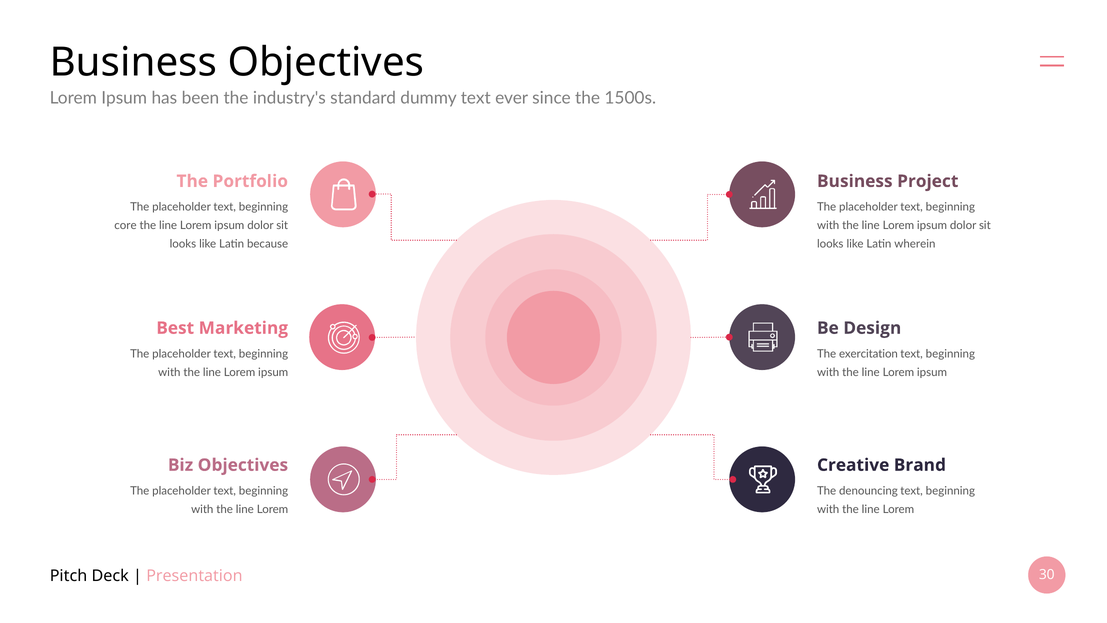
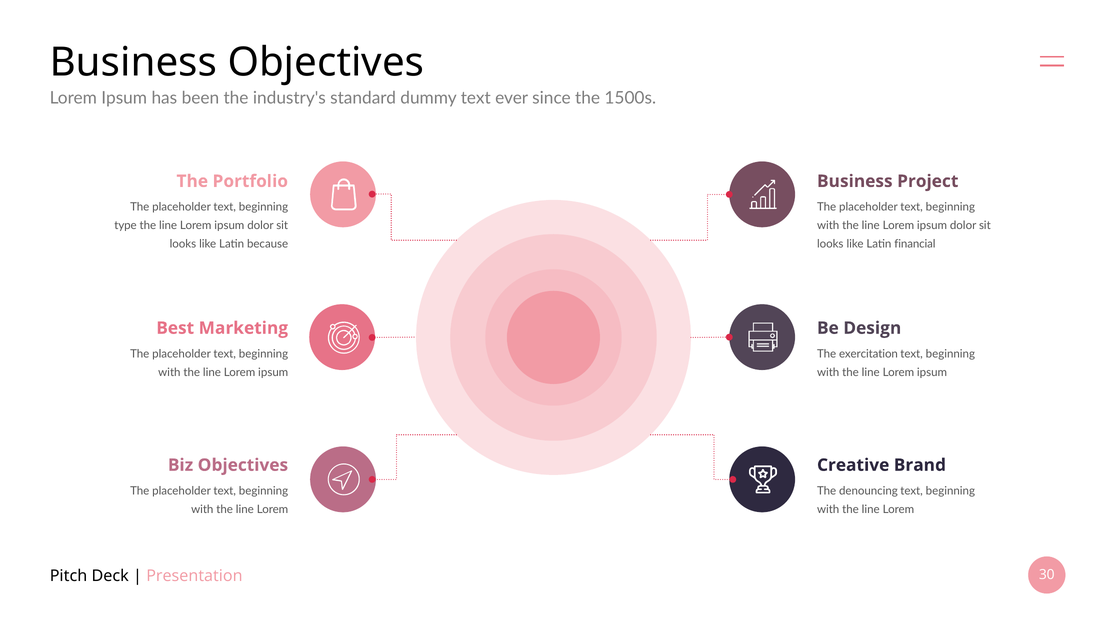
core: core -> type (126, 225)
wherein: wherein -> financial (915, 244)
